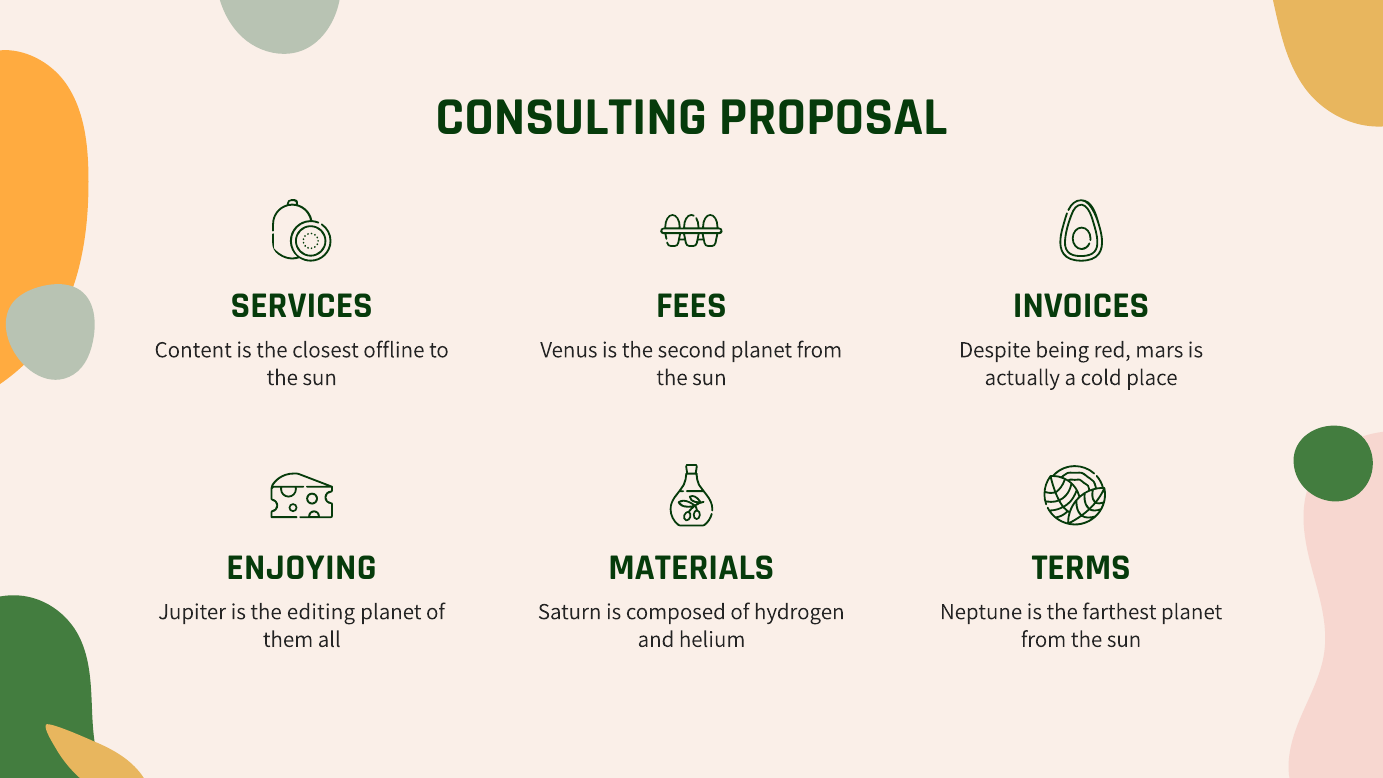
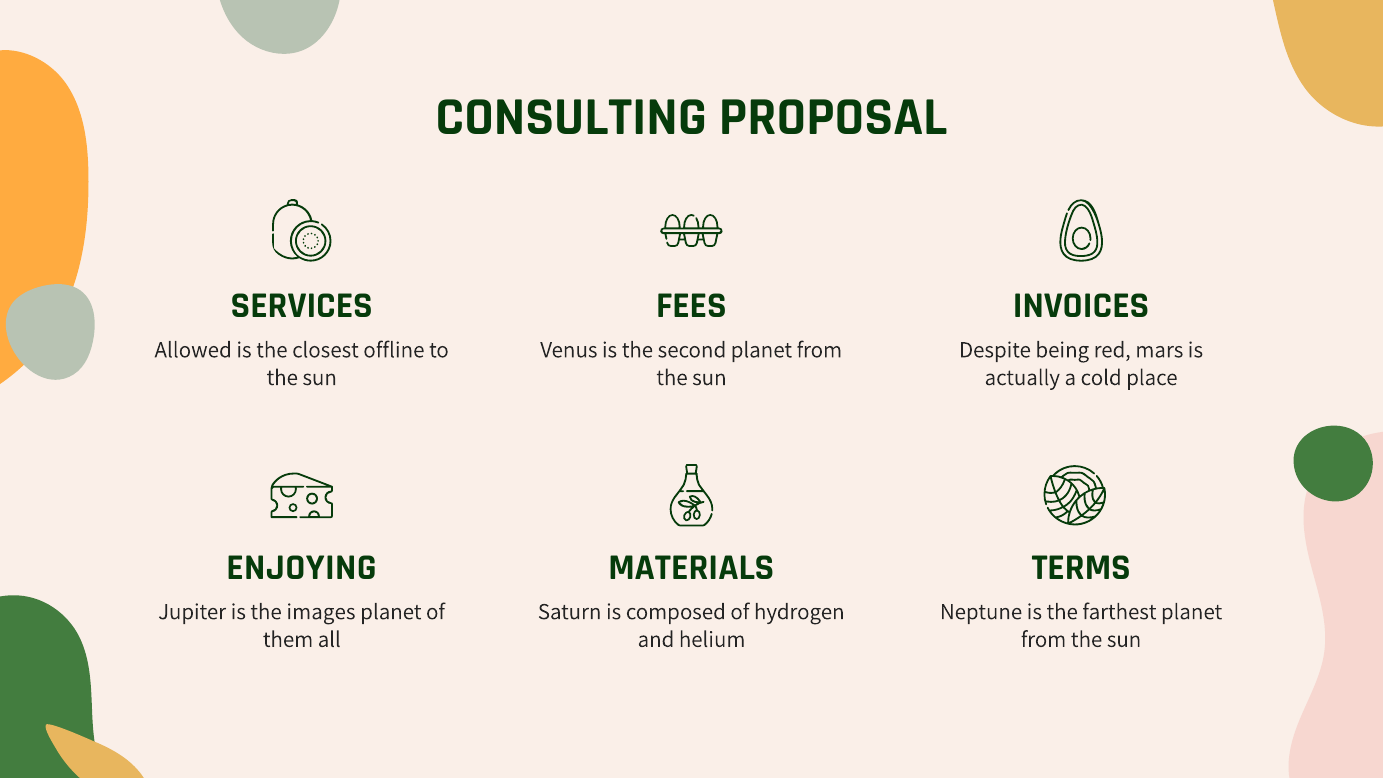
Content: Content -> Allowed (193, 350)
editing: editing -> images (321, 612)
